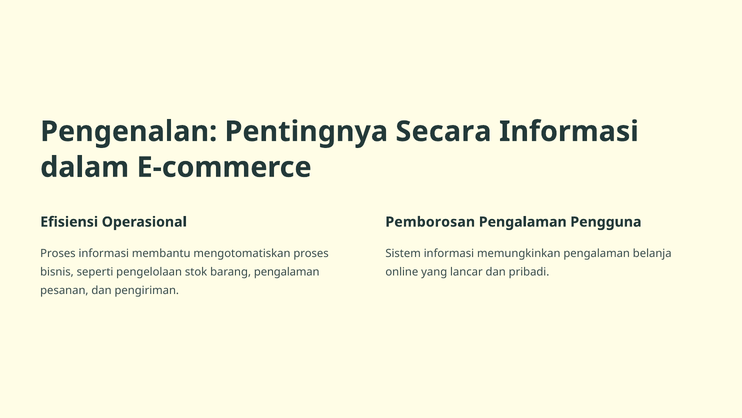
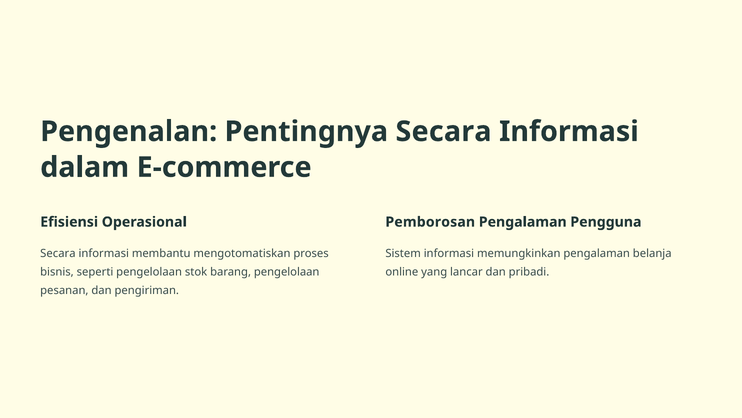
Proses: Proses -> Secara (58, 253)
barang pengalaman: pengalaman -> pengelolaan (287, 272)
